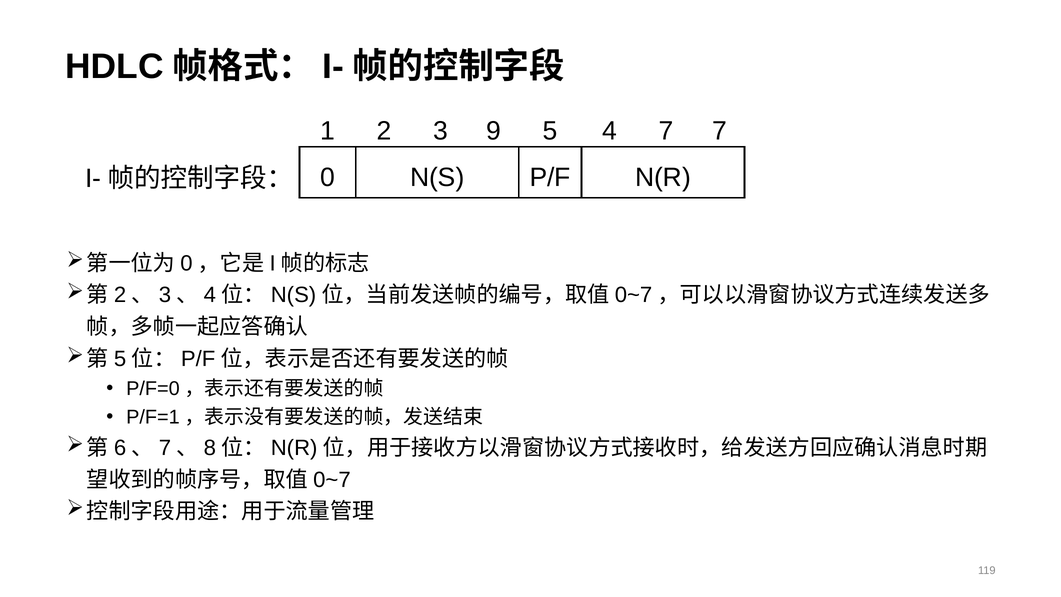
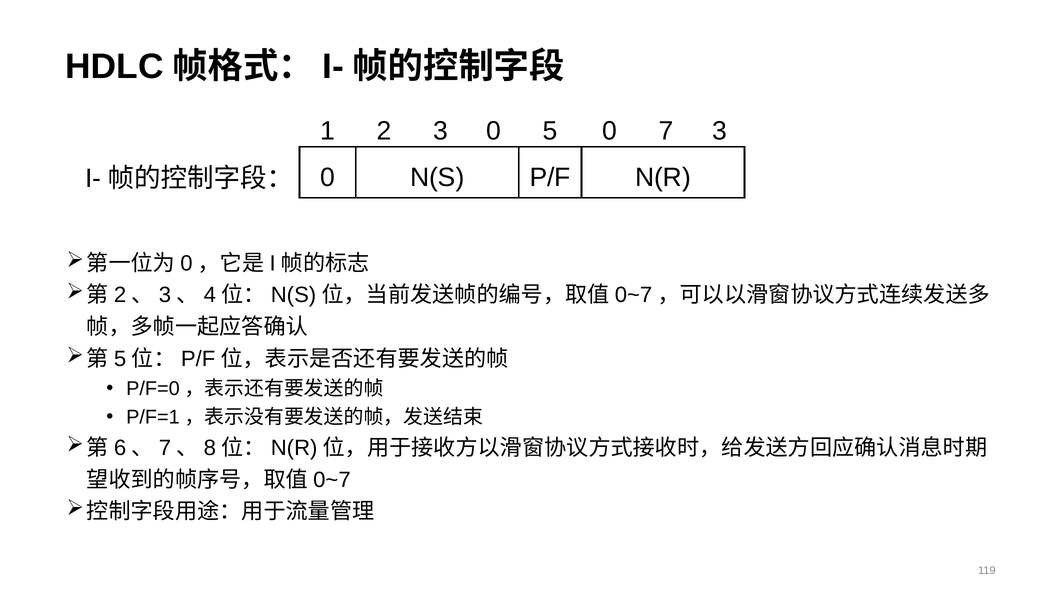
3 9: 9 -> 0 (494, 131)
5 4: 4 -> 0 (610, 131)
7 7: 7 -> 3 (719, 131)
